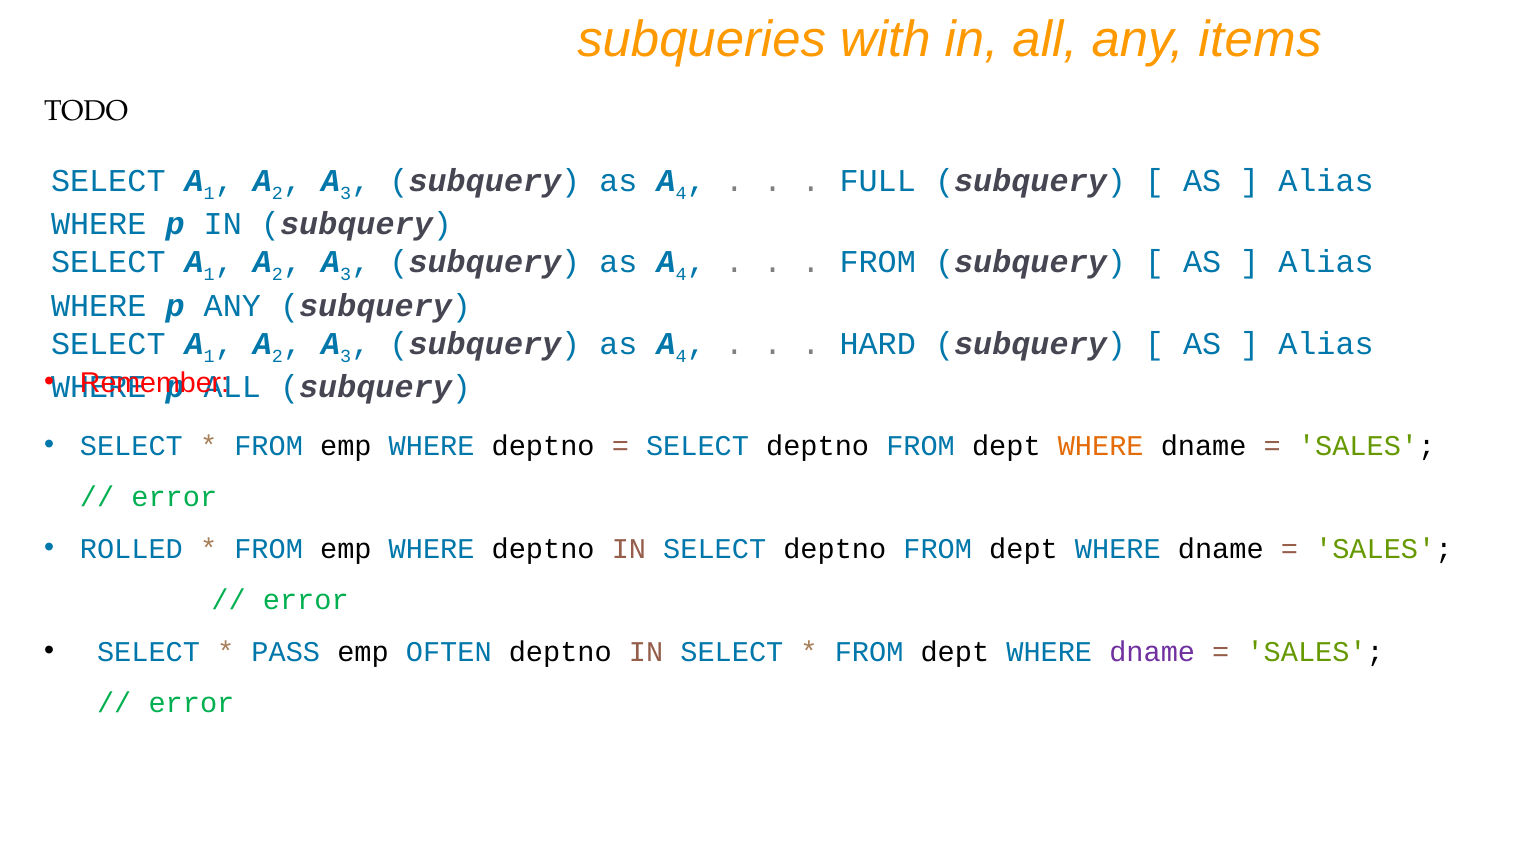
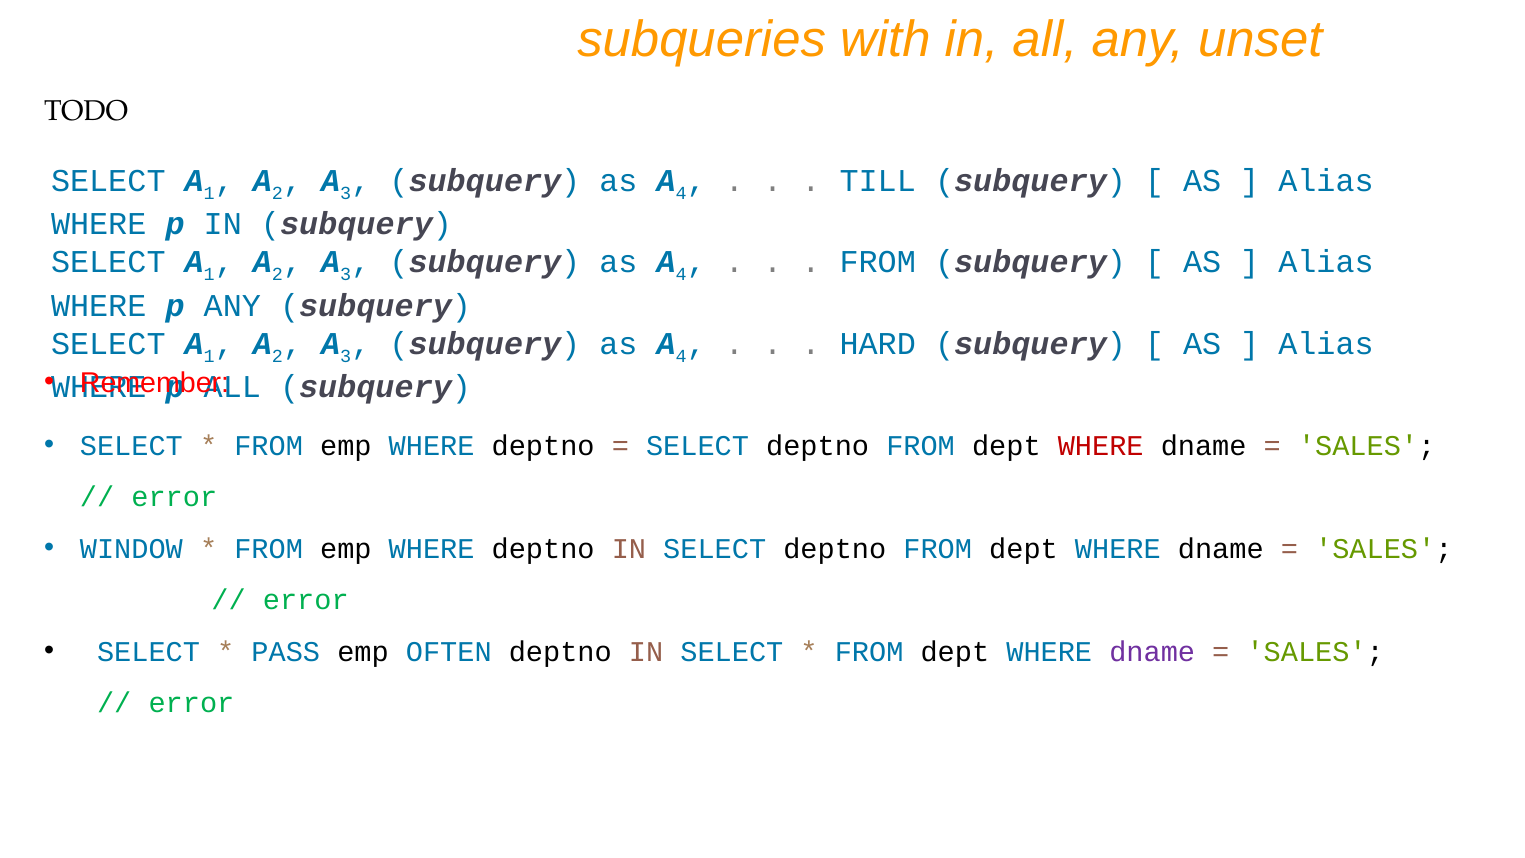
items: items -> unset (1260, 40)
FULL: FULL -> TILL (878, 181)
WHERE colour: orange -> red (1101, 446)
ROLLED: ROLLED -> WINDOW (131, 549)
